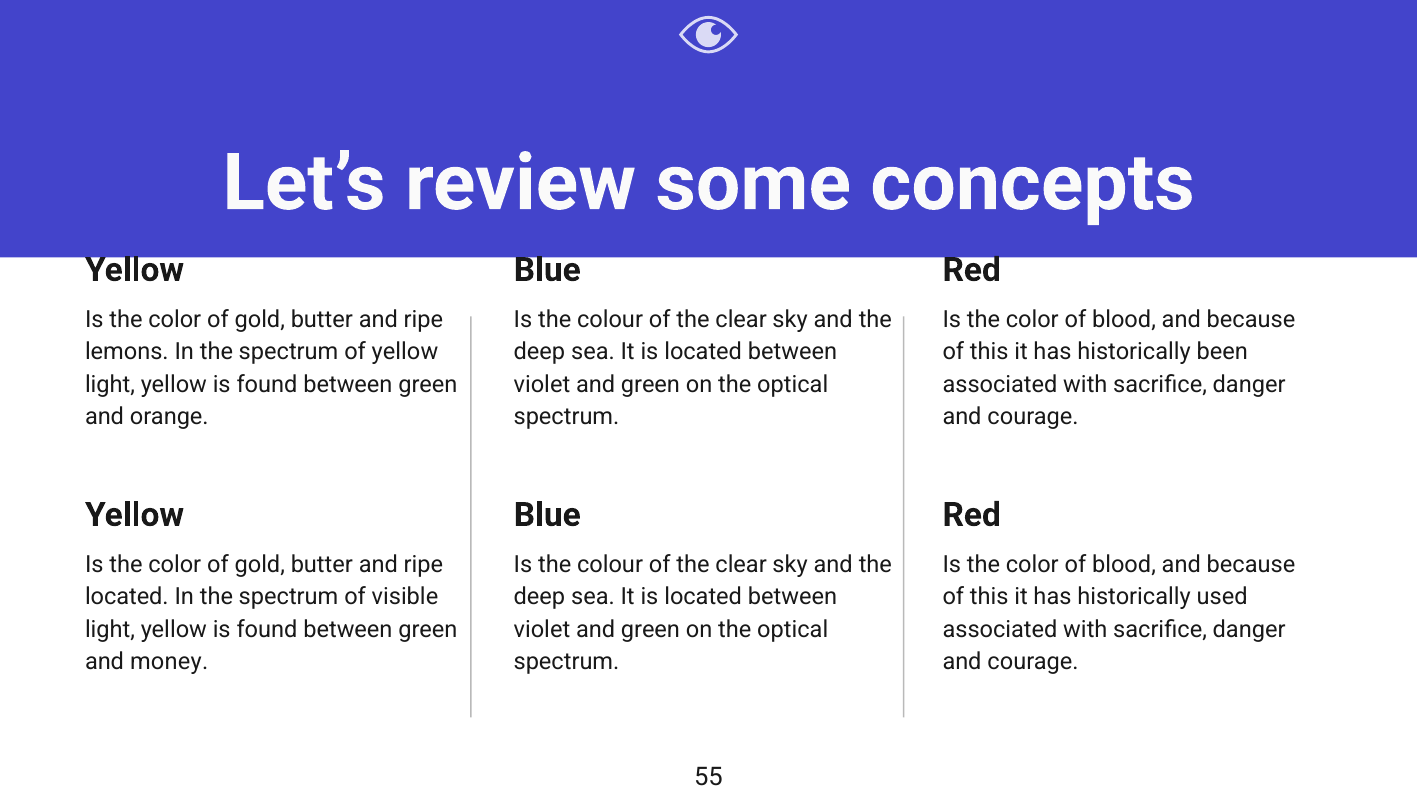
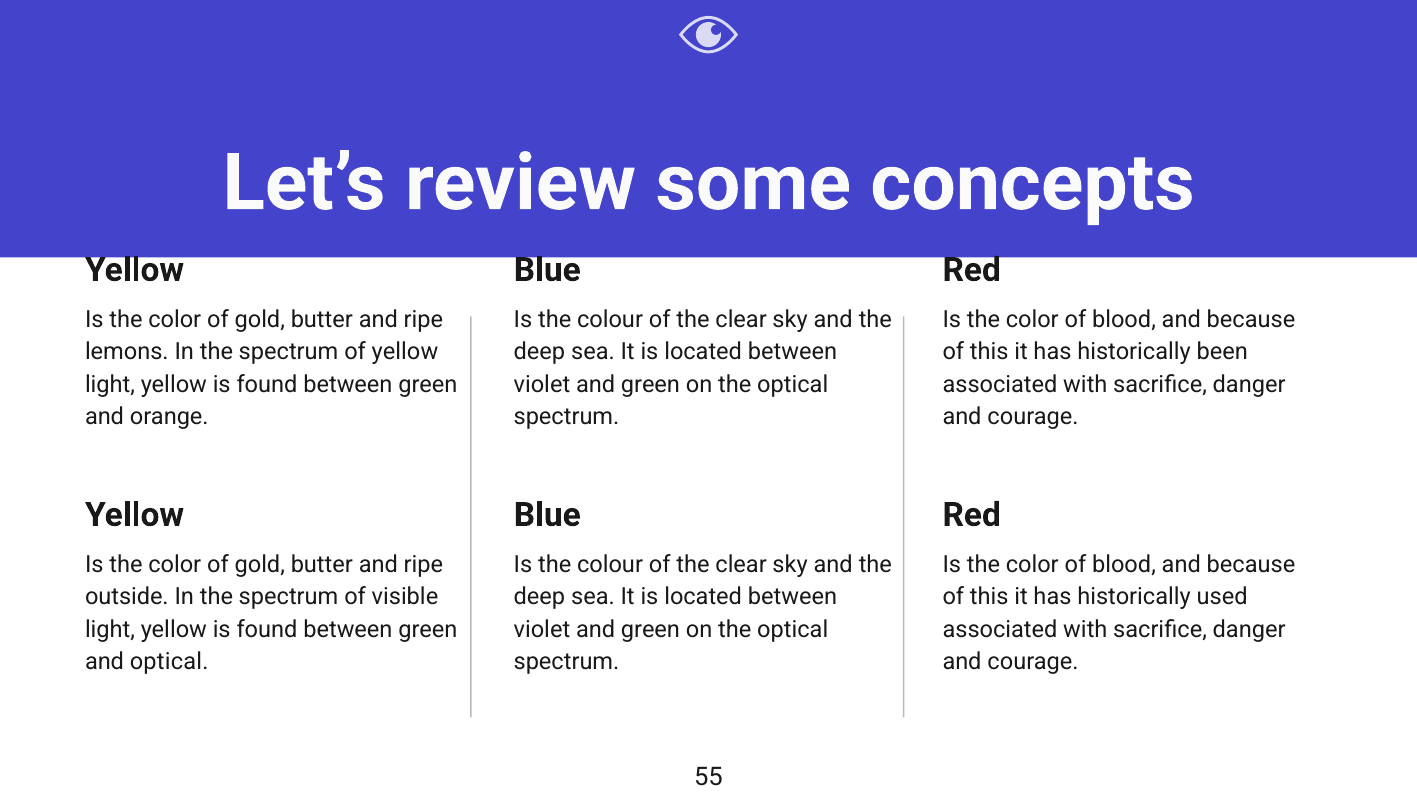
located: located -> outside (127, 597)
and money: money -> optical (169, 662)
